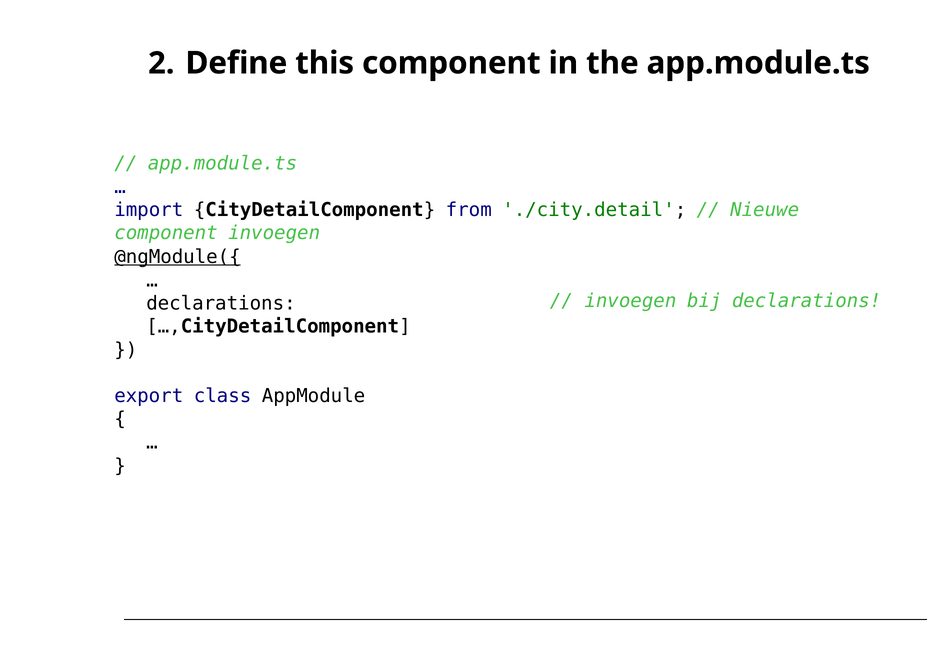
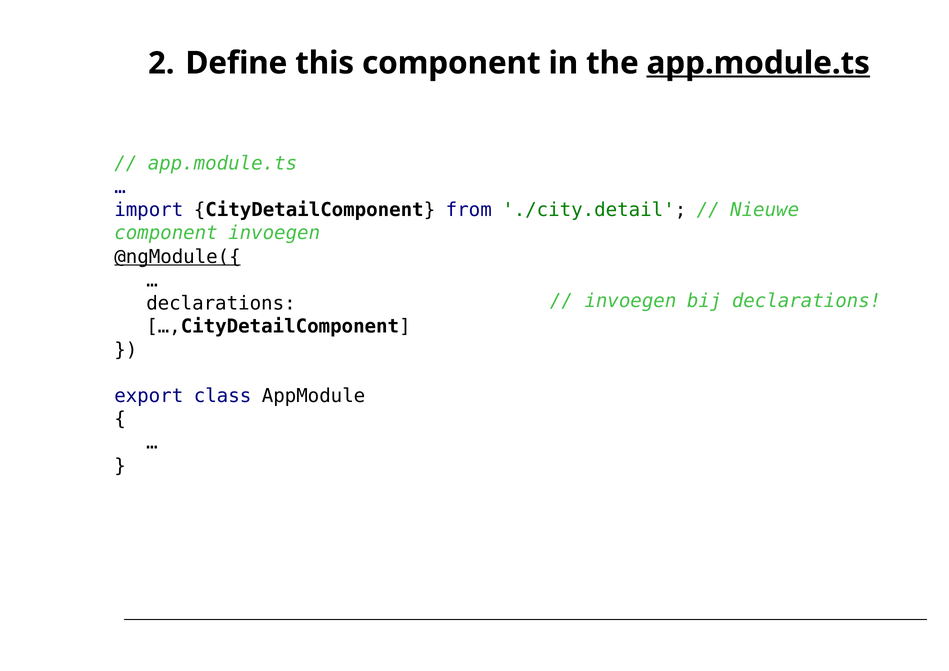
app.module.ts underline: none -> present (758, 63)
